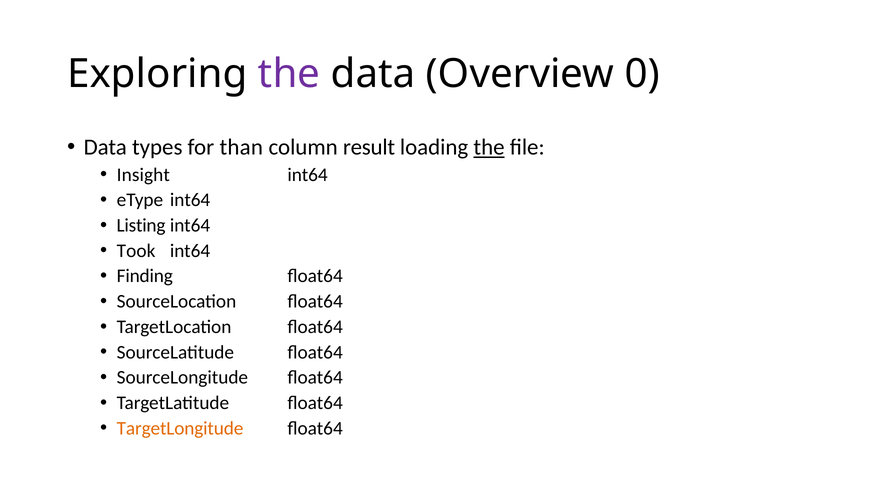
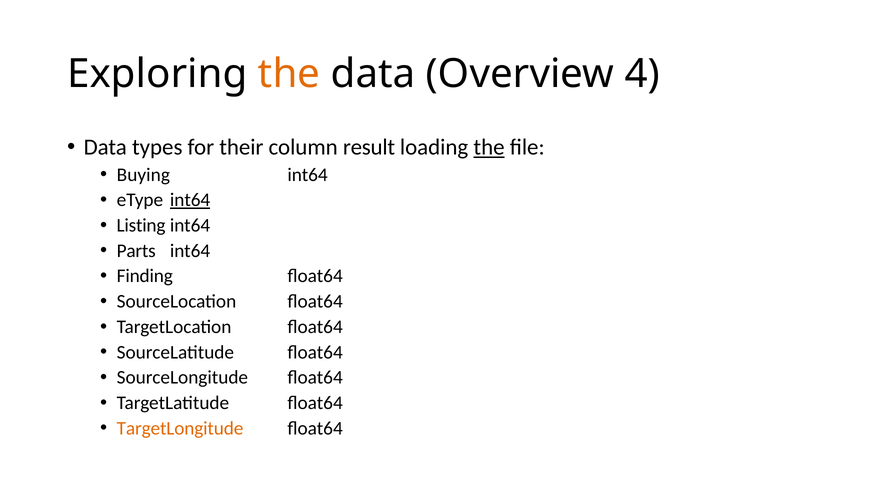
the colour: purple -> orange (289, 74)
0: 0 -> 4 (642, 74)
than: than -> their (241, 147)
Insight: Insight -> Buying (143, 175)
int64 underline: none -> present (190, 200)
Took: Took -> Parts (136, 251)
